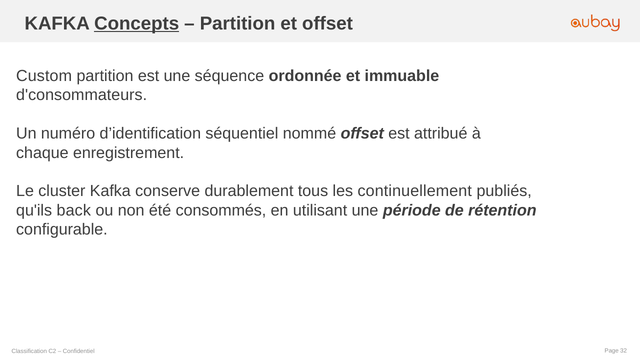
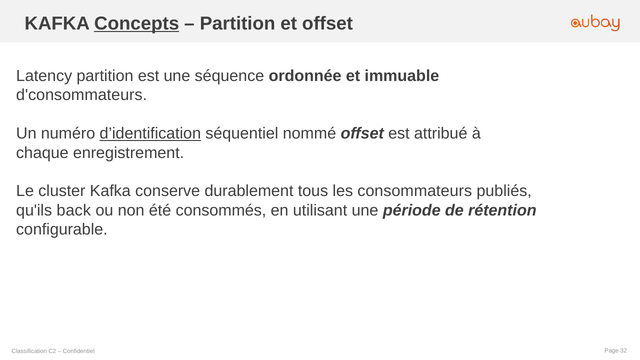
Custom: Custom -> Latency (44, 76)
d’identification underline: none -> present (150, 134)
continuellement: continuellement -> consommateurs (415, 191)
